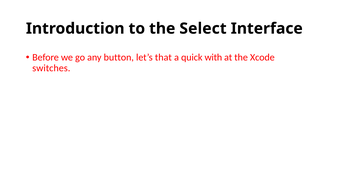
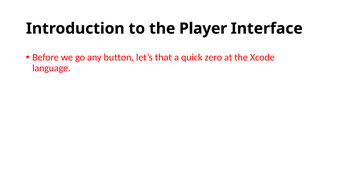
Select: Select -> Player (203, 29)
with: with -> zero (213, 57)
switches: switches -> language (51, 68)
